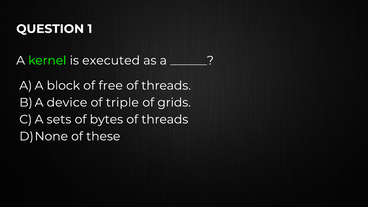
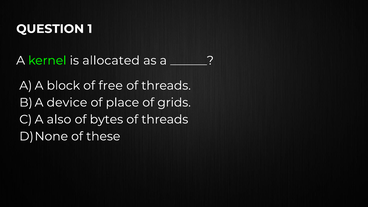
executed: executed -> allocated (111, 60)
triple: triple -> place (122, 102)
sets: sets -> also (59, 119)
